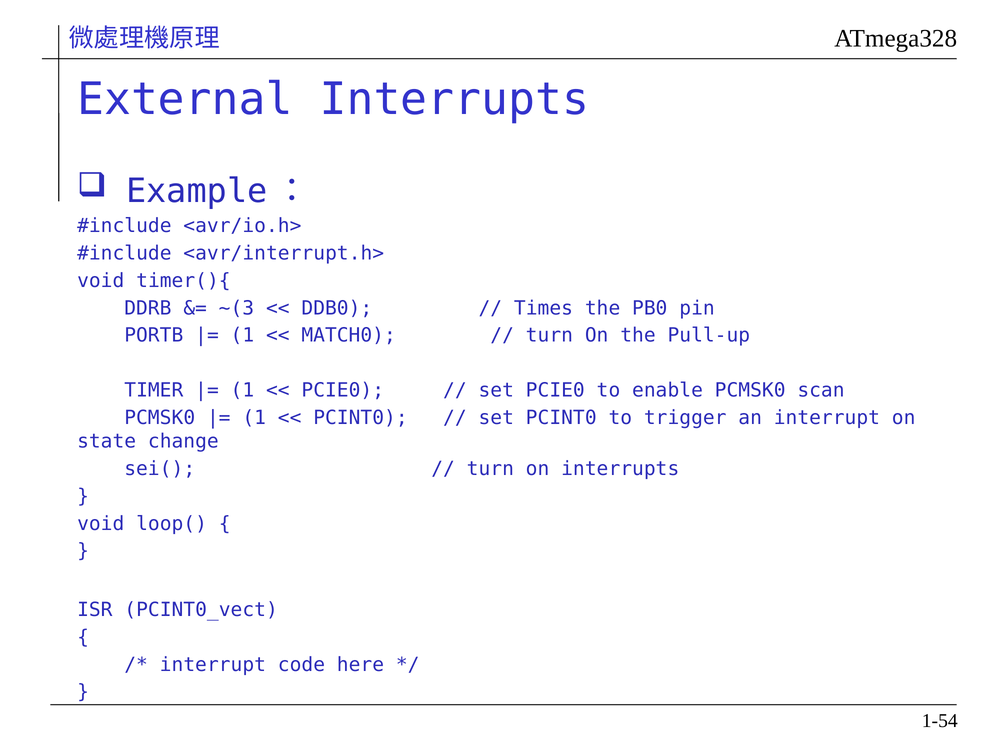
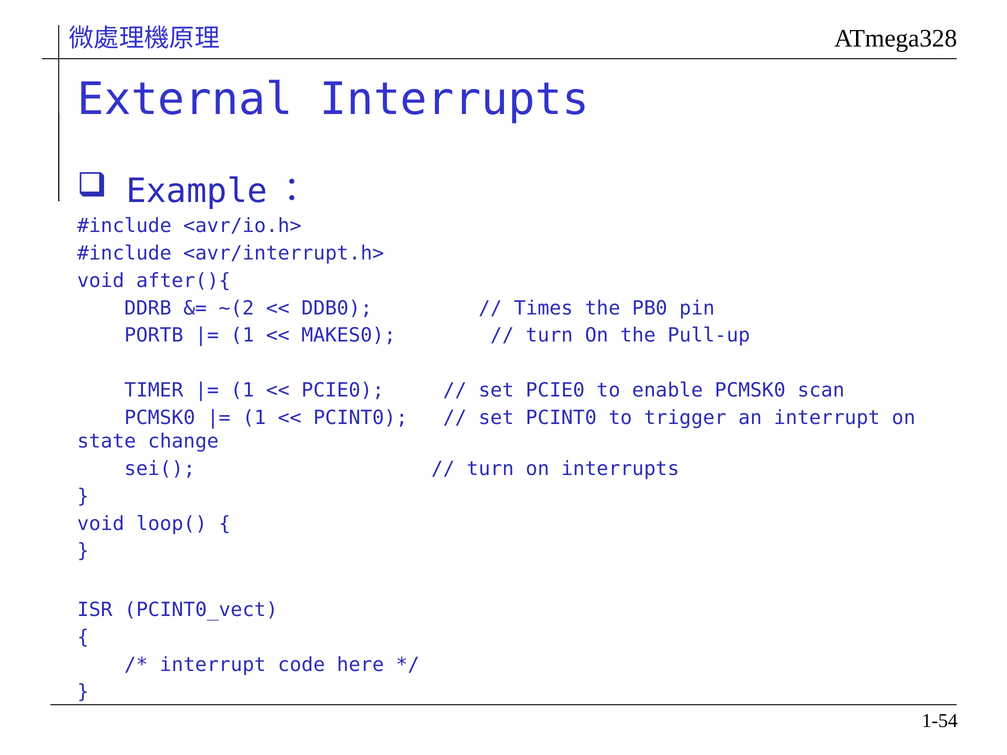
timer(){: timer(){ -> after(){ (183, 281)
~(3: ~(3 -> ~(2 (236, 308)
MATCH0: MATCH0 -> MAKES0 (349, 336)
